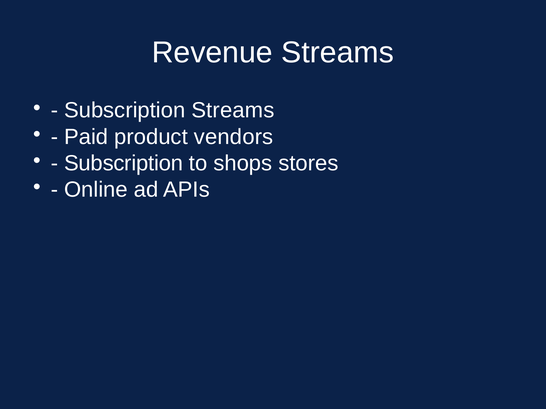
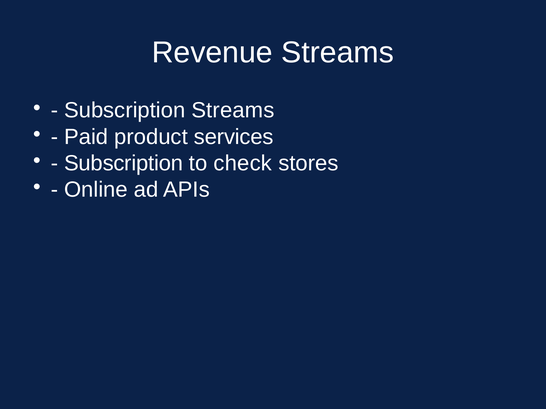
vendors: vendors -> services (234, 137)
shops: shops -> check (243, 163)
